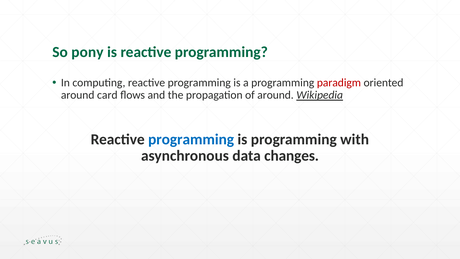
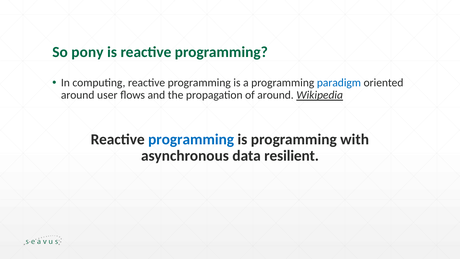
paradigm colour: red -> blue (339, 83)
card: card -> user (107, 95)
changes: changes -> resilient (292, 156)
